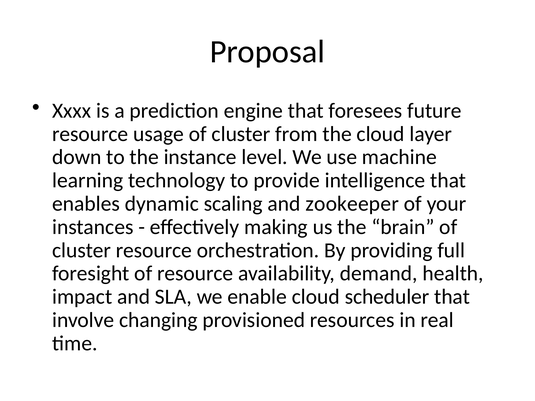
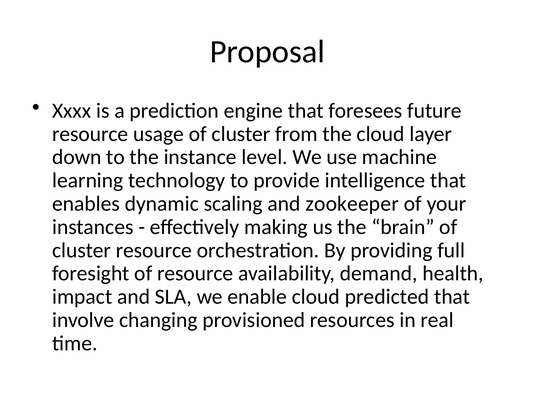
scheduler: scheduler -> predicted (387, 297)
